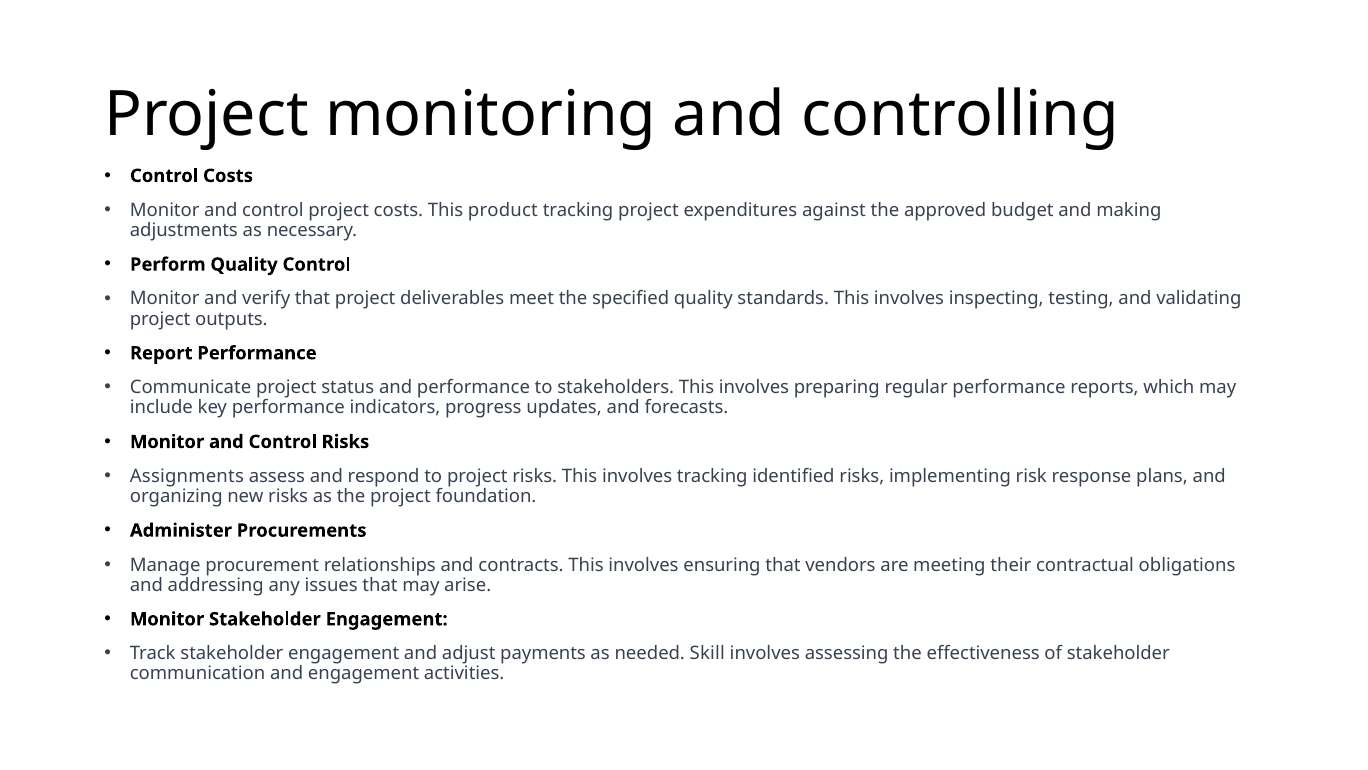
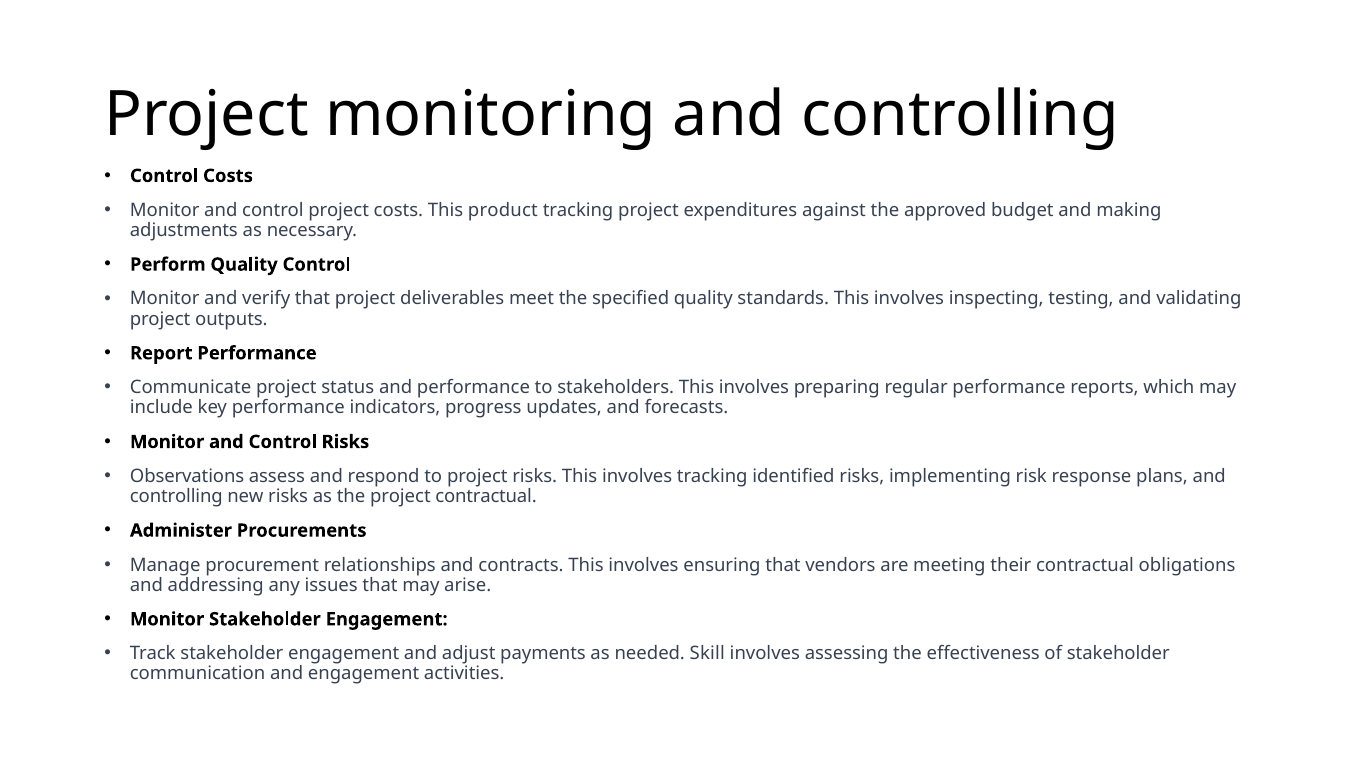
Assignments: Assignments -> Observations (187, 476)
organizing: organizing -> controlling (176, 496)
project foundation: foundation -> contractual (486, 496)
